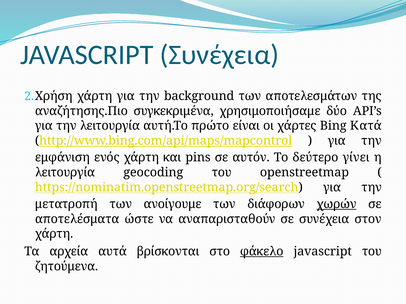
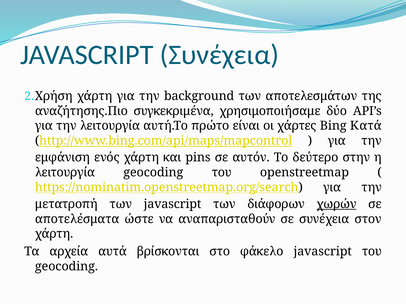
γίνει: γίνει -> στην (356, 158)
των ανοίγουμε: ανοίγουμε -> javascript (173, 204)
φάκελο underline: present -> none (262, 252)
ζητούμενα: ζητούμενα -> geocoding (66, 267)
